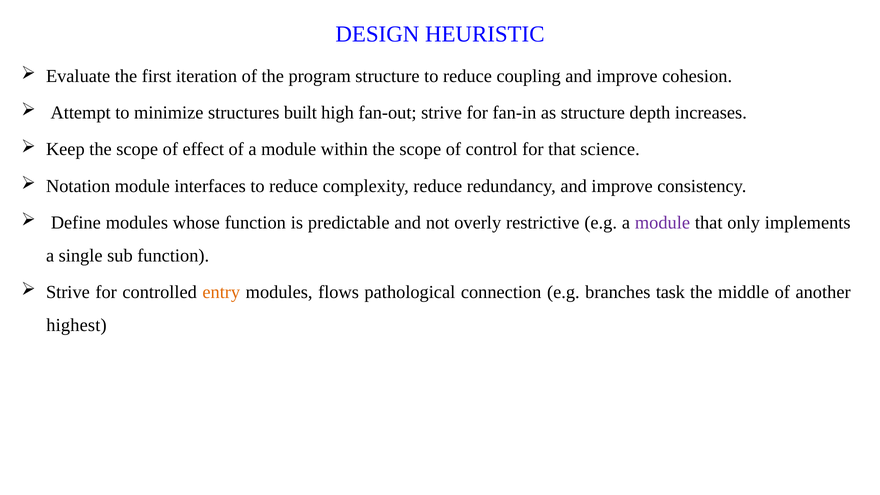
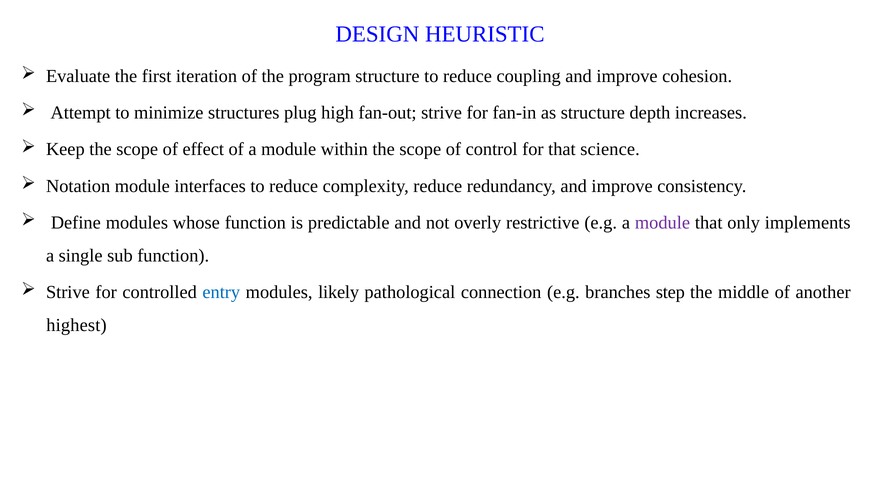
built: built -> plug (300, 113)
entry colour: orange -> blue (221, 292)
flows: flows -> likely (339, 292)
task: task -> step (670, 292)
